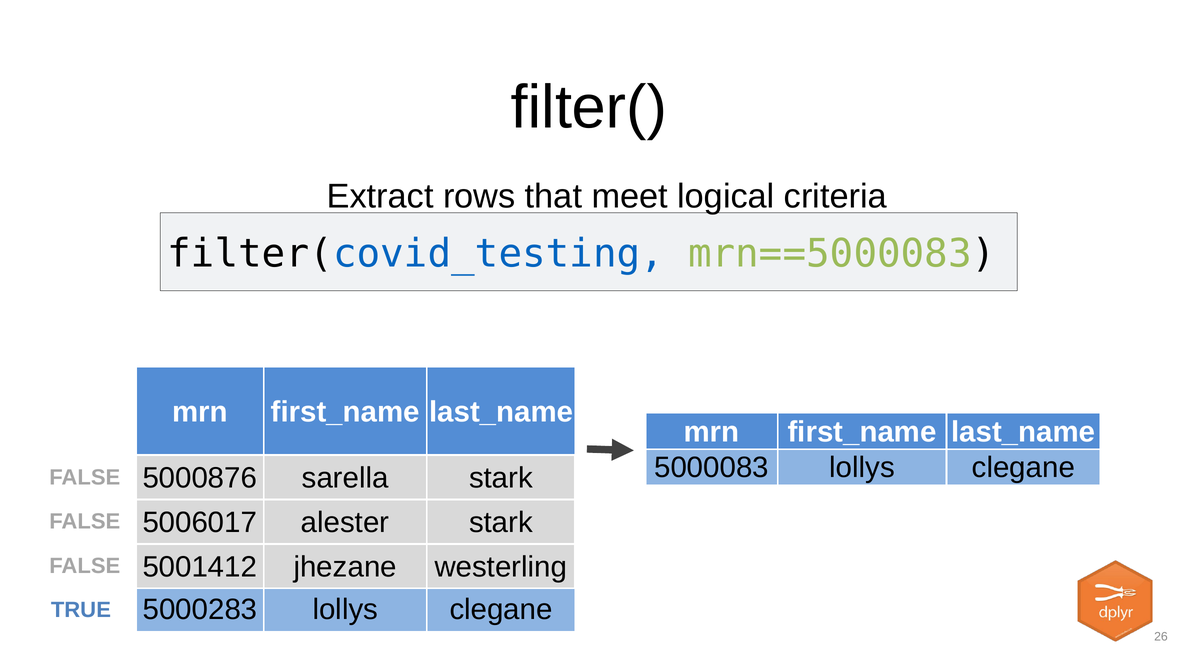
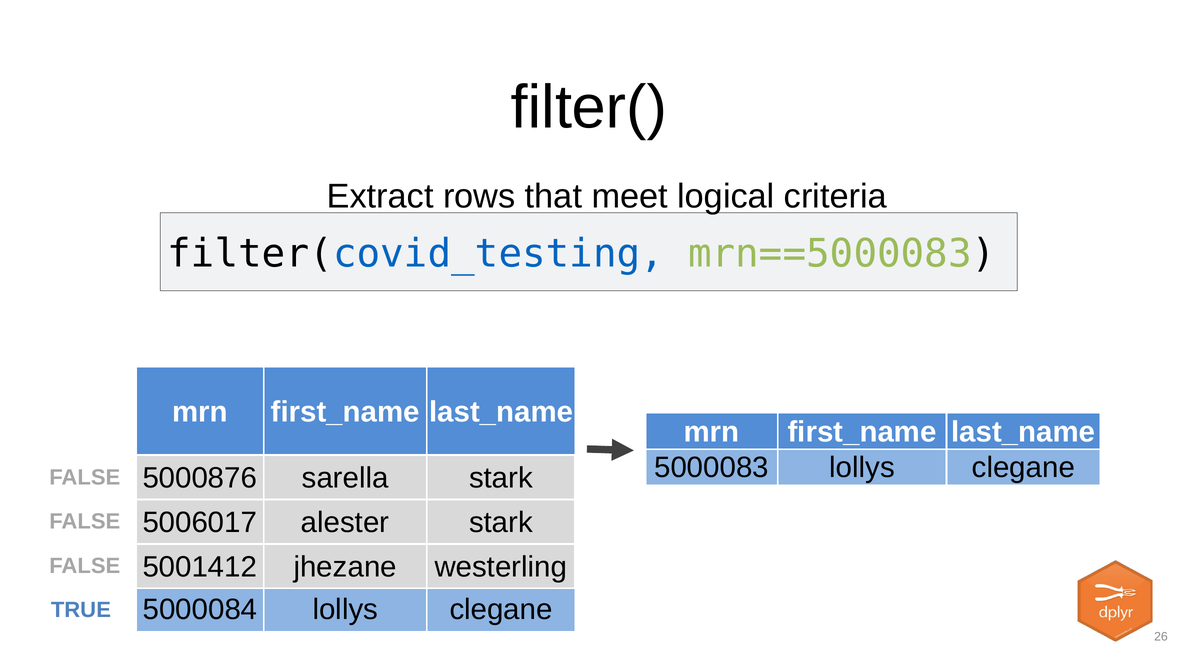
5000283: 5000283 -> 5000084 (200, 610)
